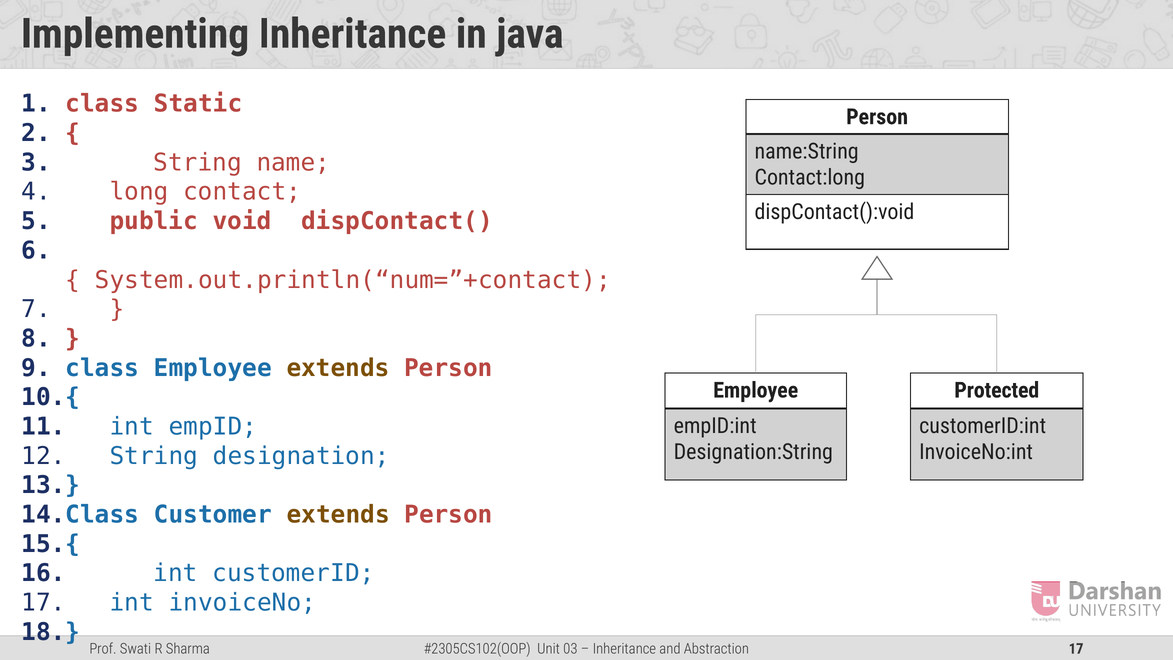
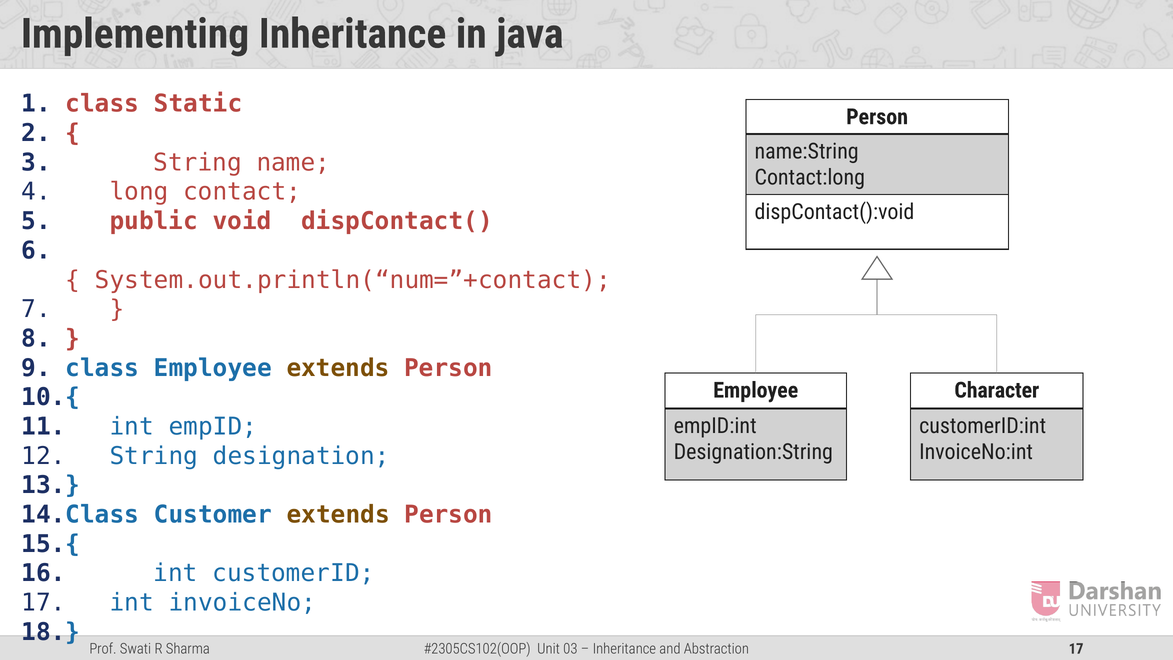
Protected: Protected -> Character (997, 390)
